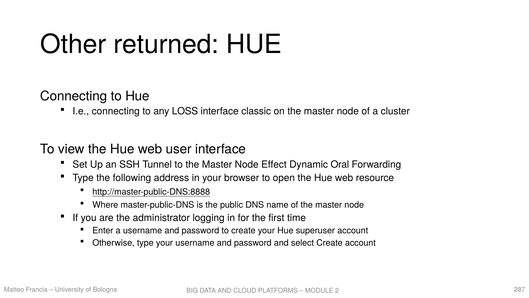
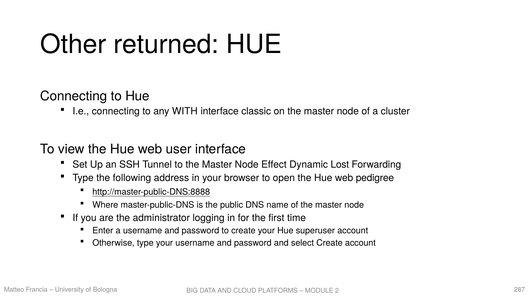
LOSS: LOSS -> WITH (185, 111)
Oral: Oral -> Lost (340, 164)
resource: resource -> pedigree (375, 178)
